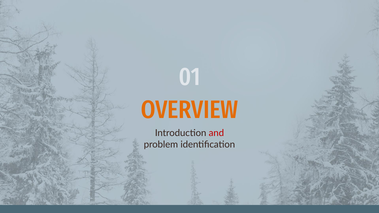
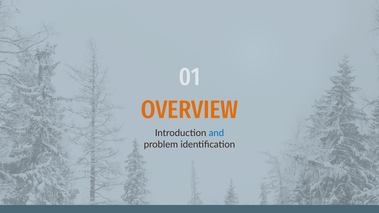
and colour: red -> blue (216, 133)
